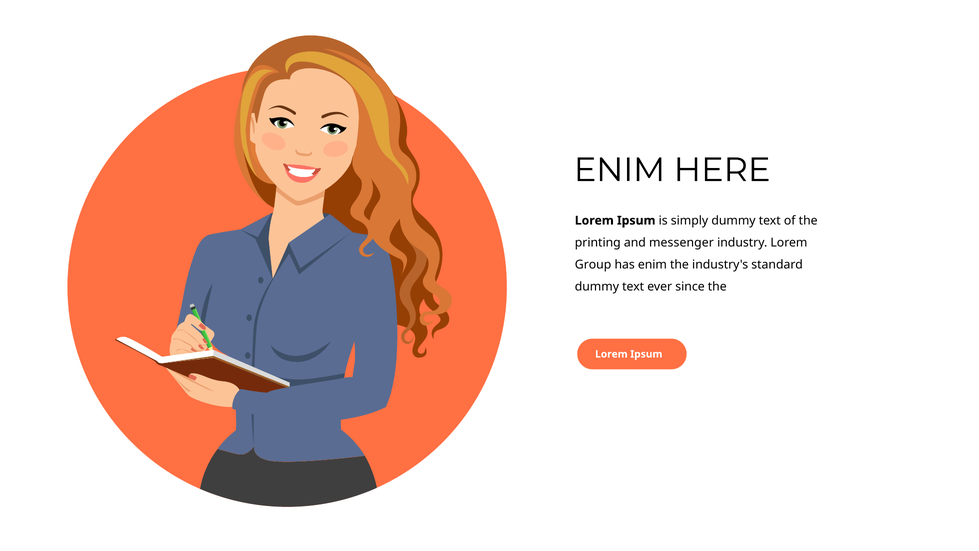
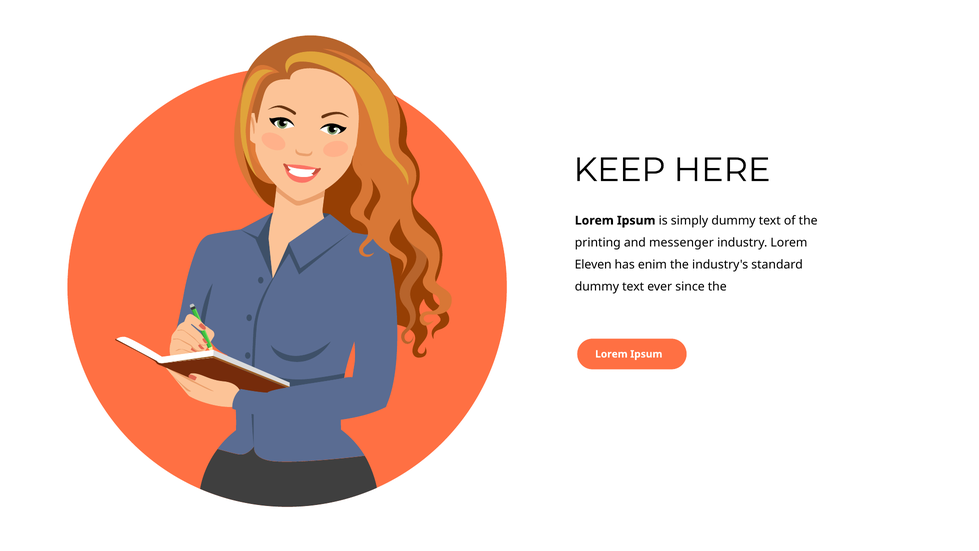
ENIM: ENIM -> KEEP (620, 170)
Group: Group -> Eleven (593, 264)
